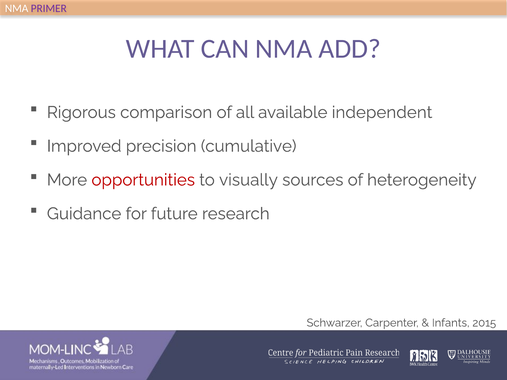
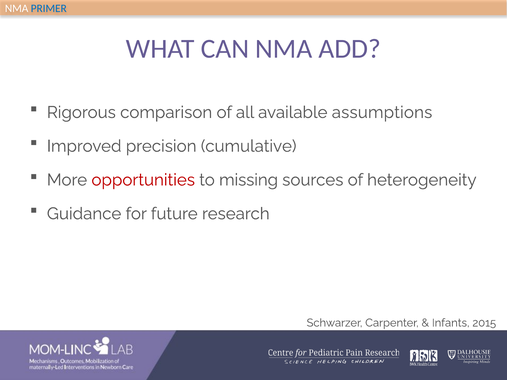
PRIMER colour: purple -> blue (49, 8)
independent: independent -> assumptions (382, 112)
visually: visually -> missing (249, 180)
